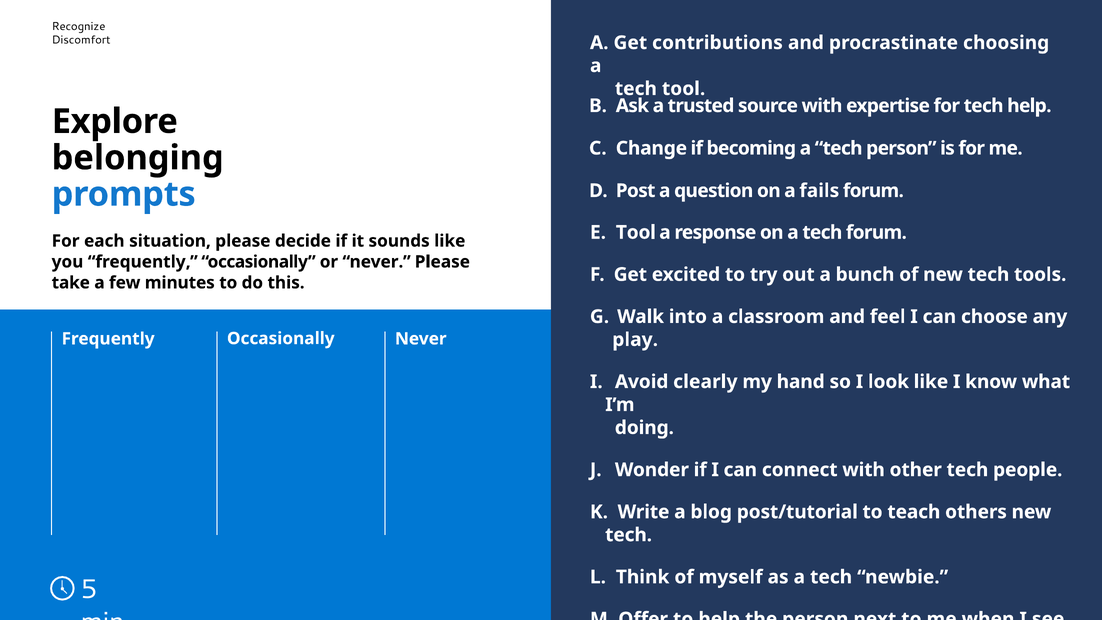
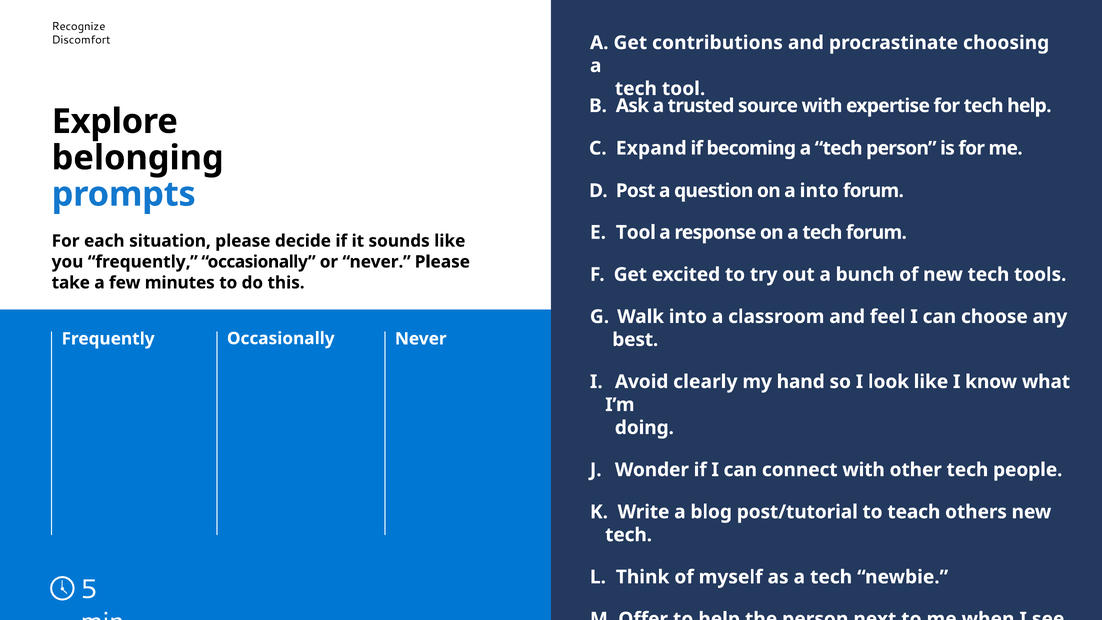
Change: Change -> Expand (651, 148)
a fails: fails -> into (819, 191)
play: play -> best (635, 340)
